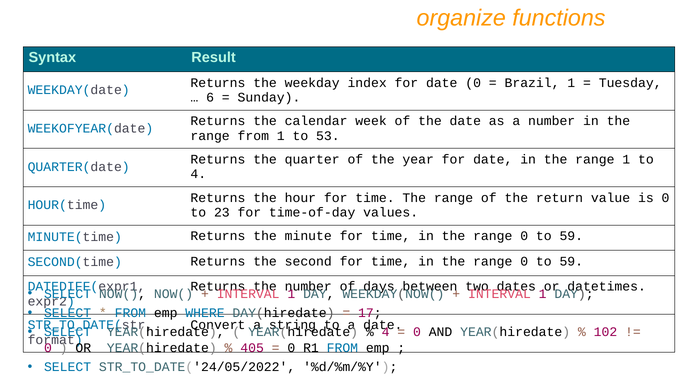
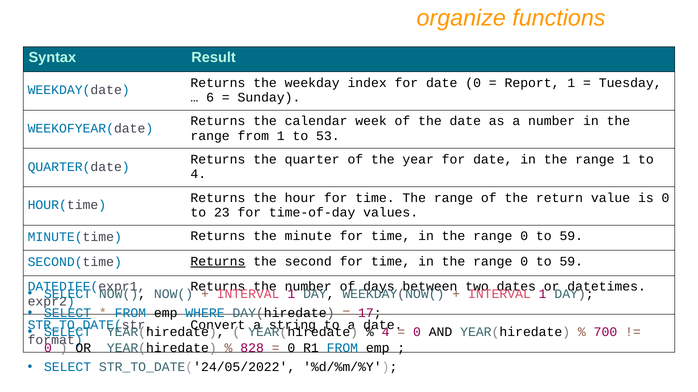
Brazil: Brazil -> Report (532, 83)
Returns underline: none -> present (218, 262)
102: 102 -> 700 (605, 333)
405: 405 -> 828 (252, 348)
